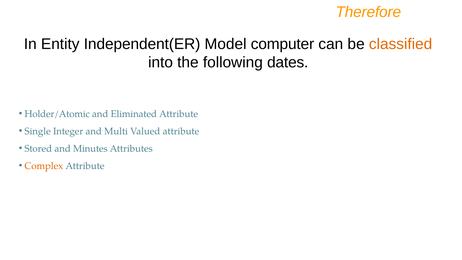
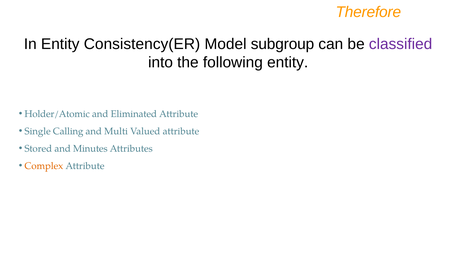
Independent(ER: Independent(ER -> Consistency(ER (142, 44)
computer: computer -> subgroup (282, 44)
classified colour: orange -> purple (401, 44)
following dates: dates -> entity (288, 62)
Integer: Integer -> Calling (68, 131)
